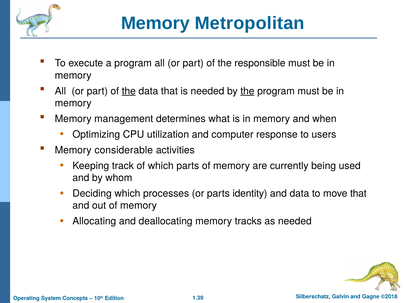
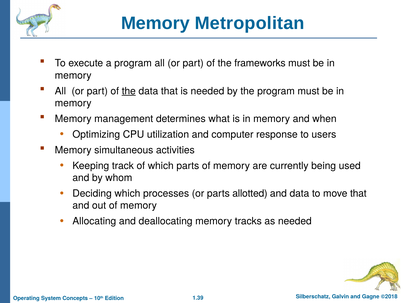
responsible: responsible -> frameworks (260, 63)
the underline: present -> none (247, 91)
considerable: considerable -> simultaneous (124, 150)
identity: identity -> allotted (250, 194)
